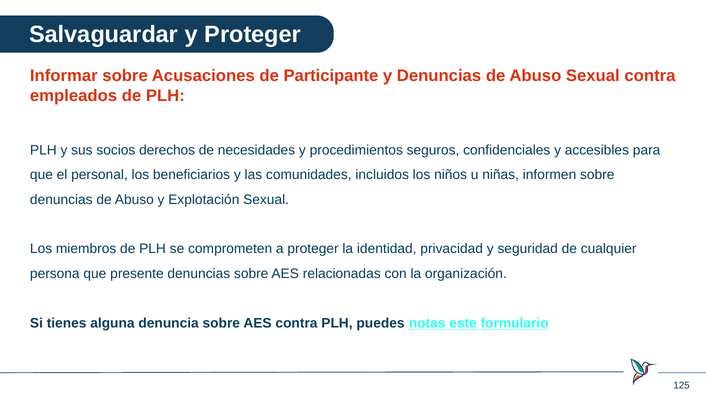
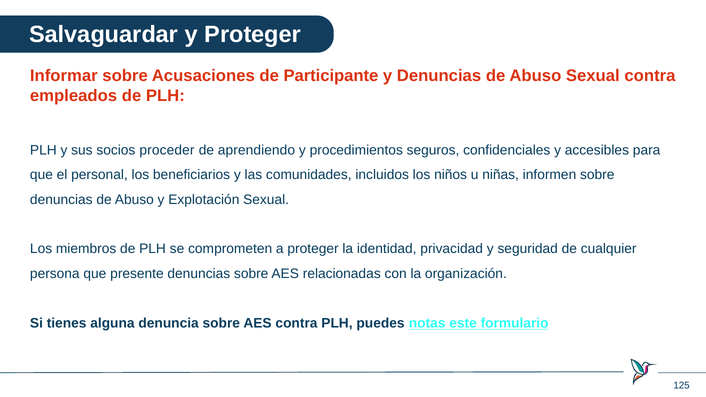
derechos: derechos -> proceder (167, 150)
necesidades: necesidades -> aprendiendo (256, 150)
